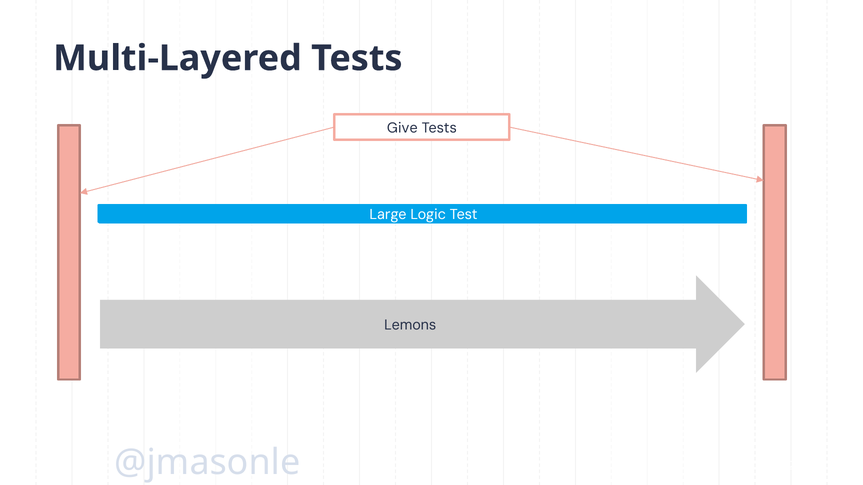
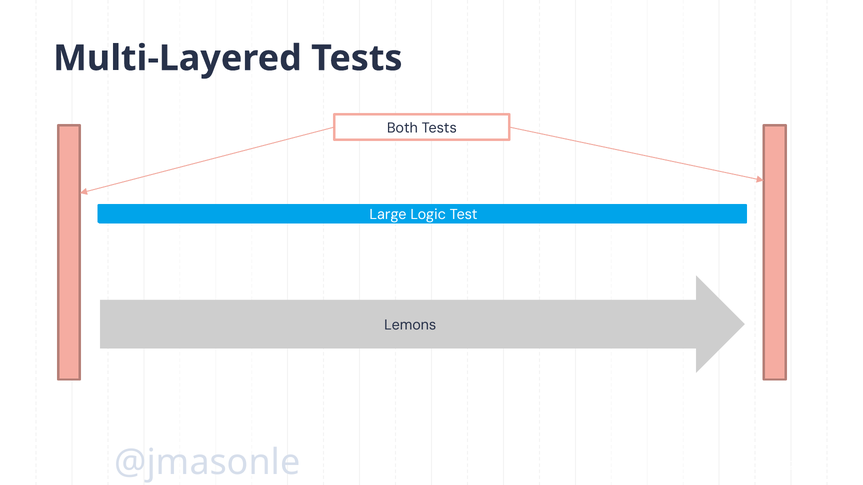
Give: Give -> Both (402, 128)
